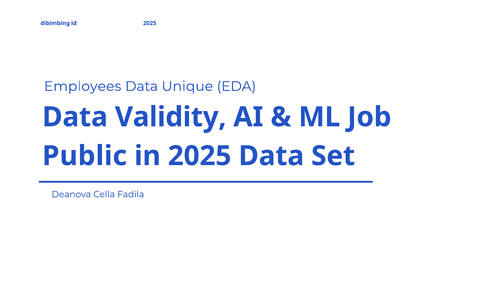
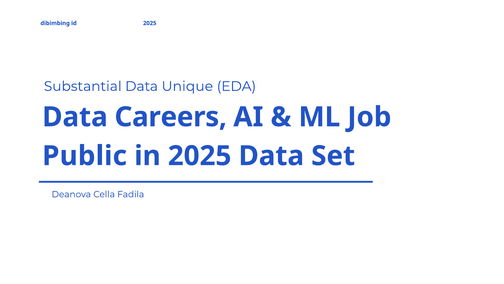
Employees: Employees -> Substantial (83, 86)
Validity: Validity -> Careers (171, 117)
